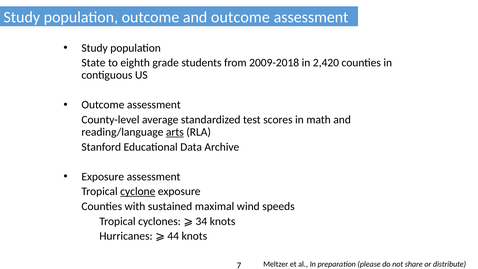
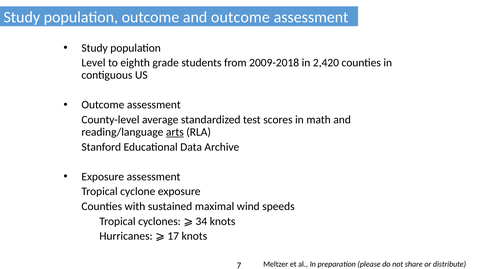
State: State -> Level (93, 63)
cyclone underline: present -> none (138, 191)
44: 44 -> 17 (173, 236)
